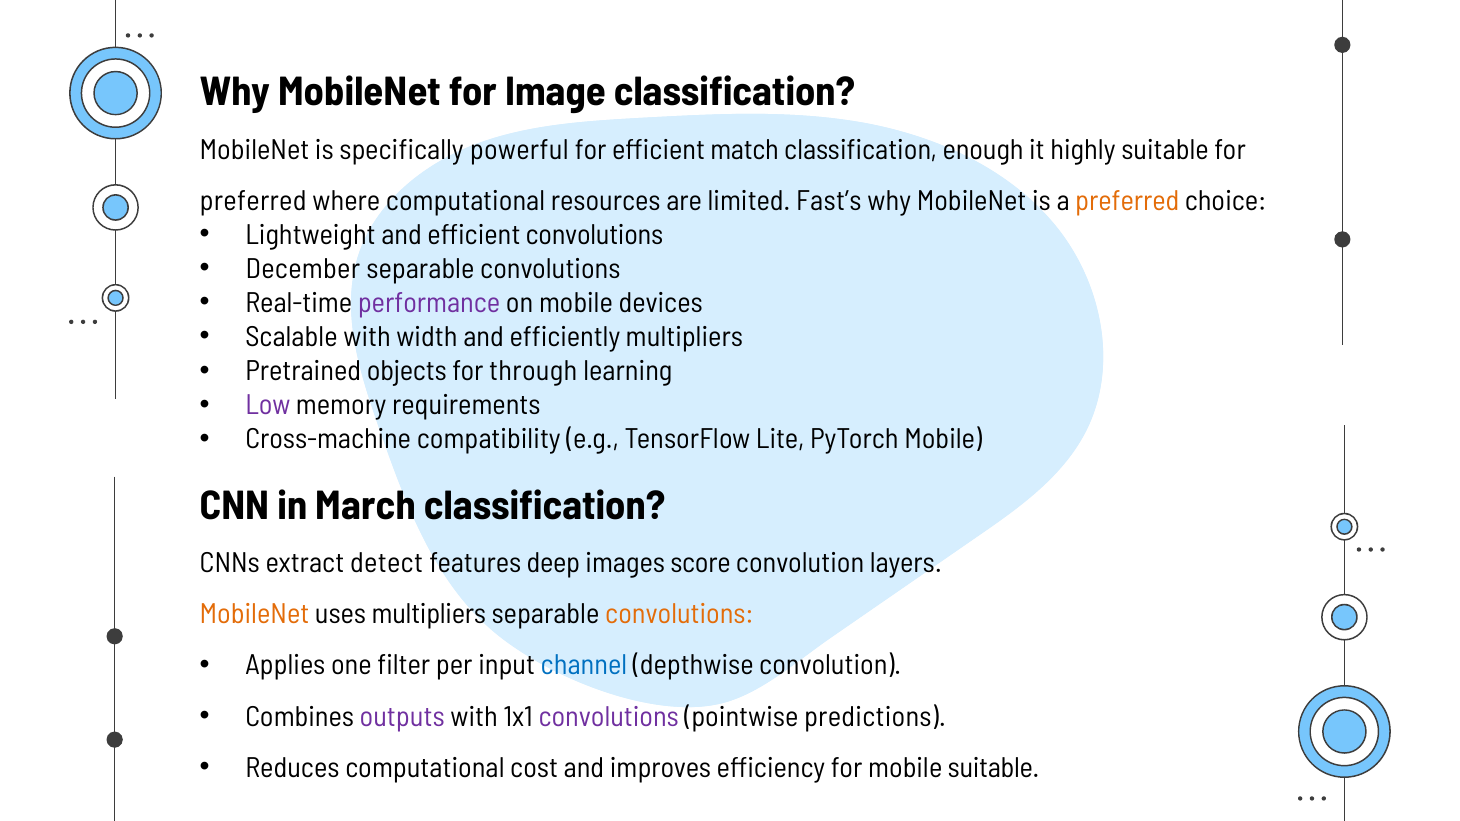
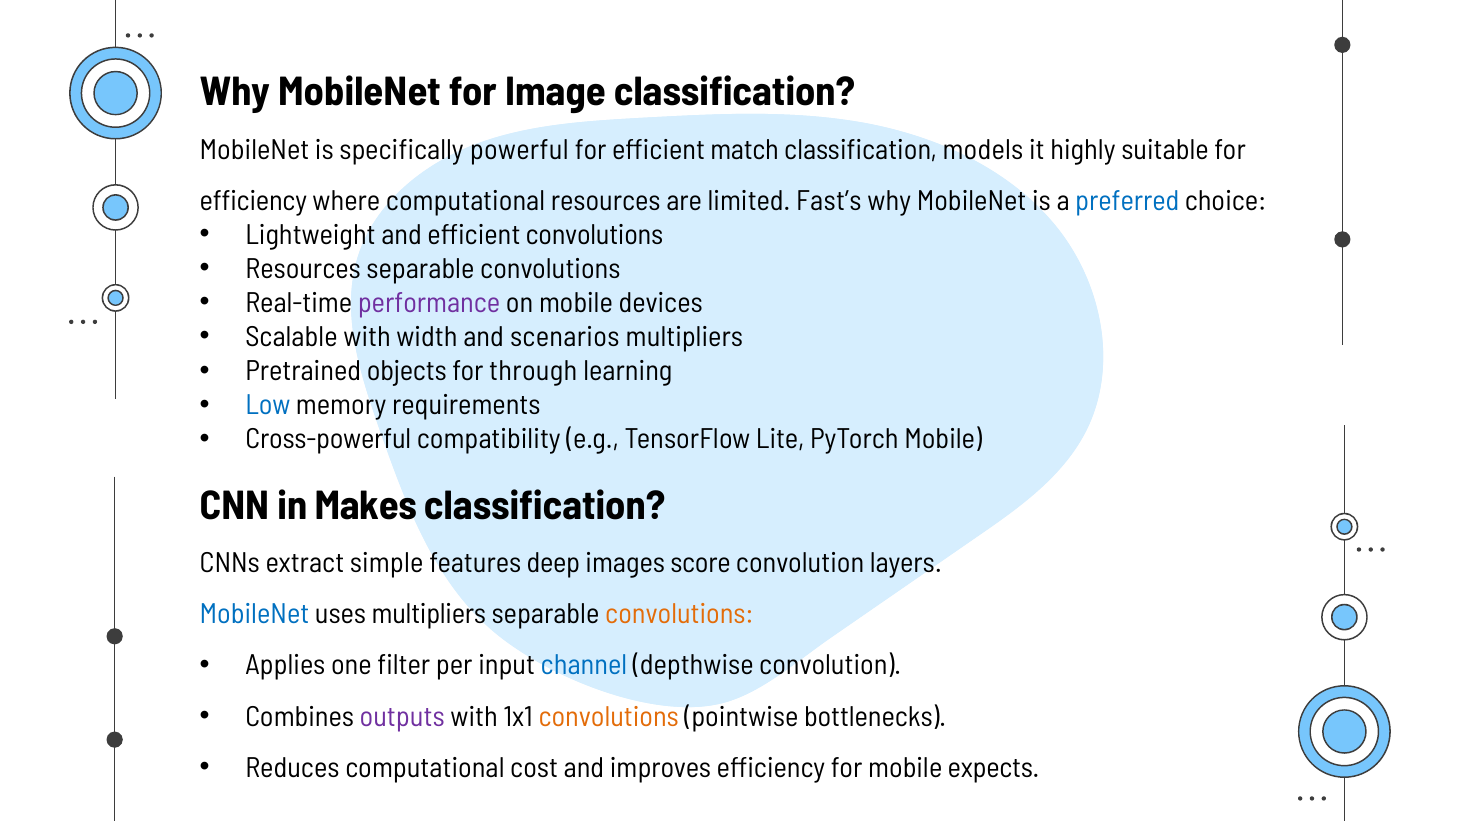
enough: enough -> models (983, 150)
preferred: preferred -> efficiency (253, 201)
preferred colour: orange -> blue (1127, 201)
December: December -> Resources (303, 269)
efficiently: efficiently -> scenarios (565, 337)
Low colour: purple -> blue (268, 405)
Cross-machine: Cross-machine -> Cross-powerful (328, 439)
March: March -> Makes (366, 506)
detect: detect -> simple (387, 564)
MobileNet colour: orange -> blue (255, 615)
convolutions colour: purple -> orange (609, 717)
predictions: predictions -> bottlenecks (875, 717)
mobile suitable: suitable -> expects (994, 768)
